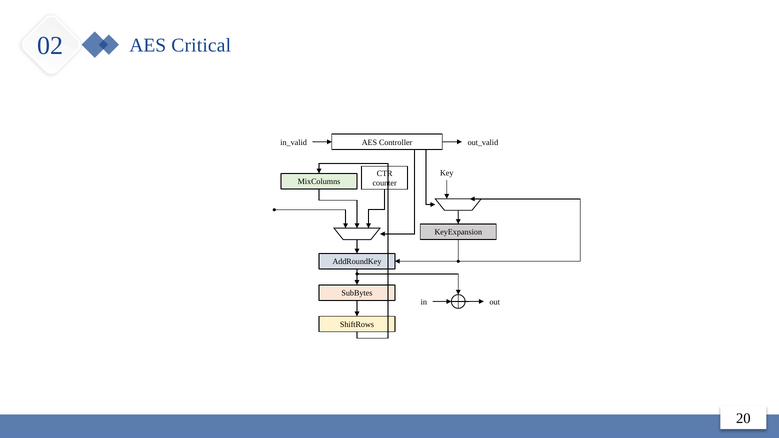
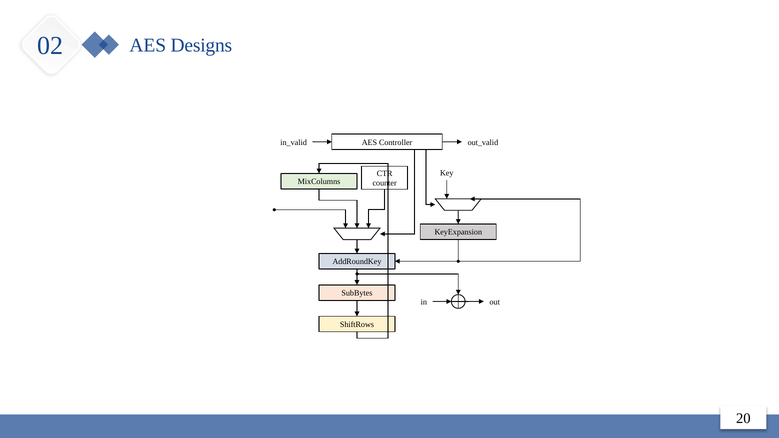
Critical: Critical -> Designs (201, 45)
